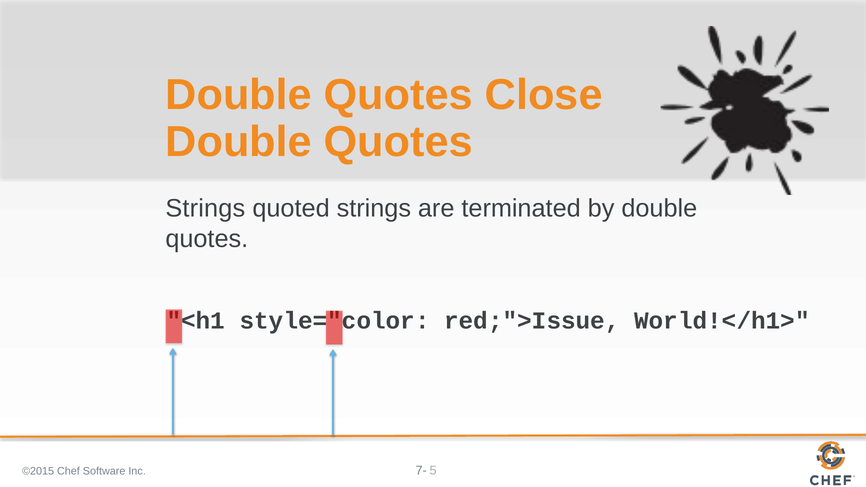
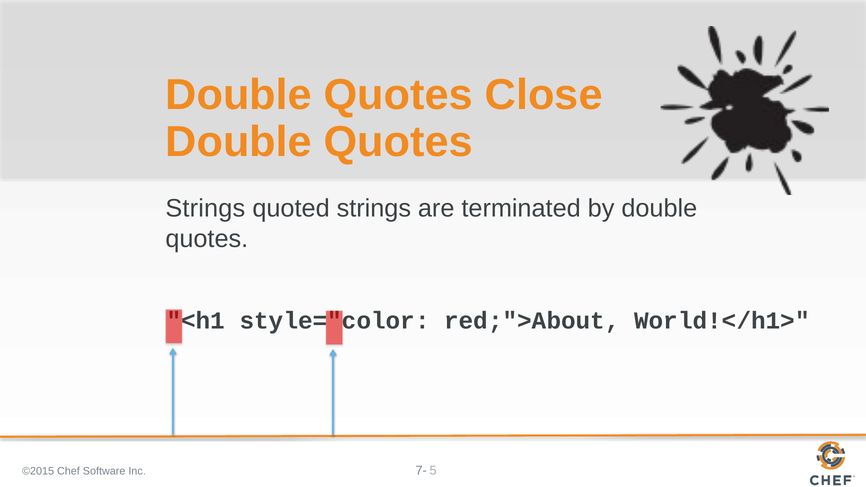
red;">Issue: red;">Issue -> red;">About (532, 321)
